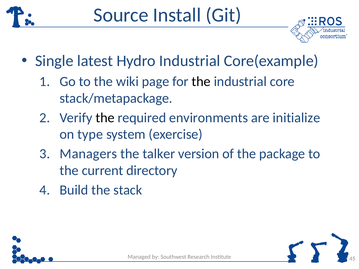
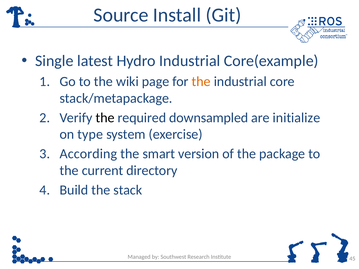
the colour: black -> orange (201, 82)
environments: environments -> downsampled (209, 118)
Managers: Managers -> According (88, 154)
talker: talker -> smart (159, 154)
